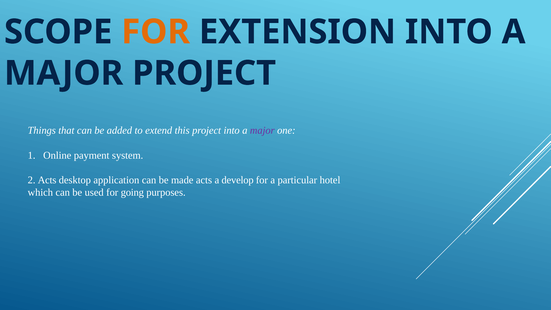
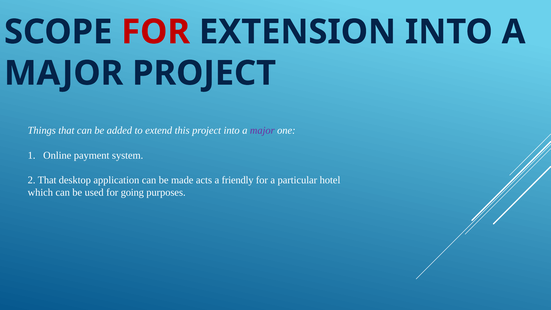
FOR colour: orange -> red (156, 32)
2 Acts: Acts -> That (47, 180)
develop: develop -> friendly (238, 180)
